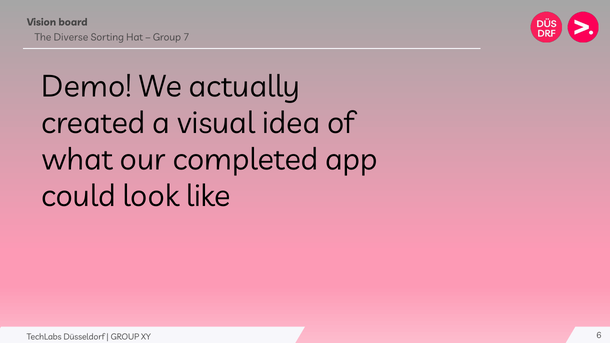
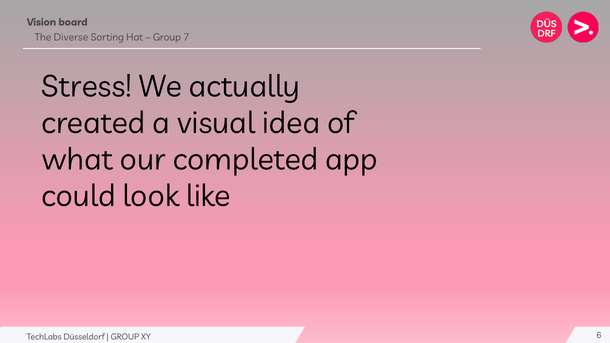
Demo: Demo -> Stress (86, 87)
